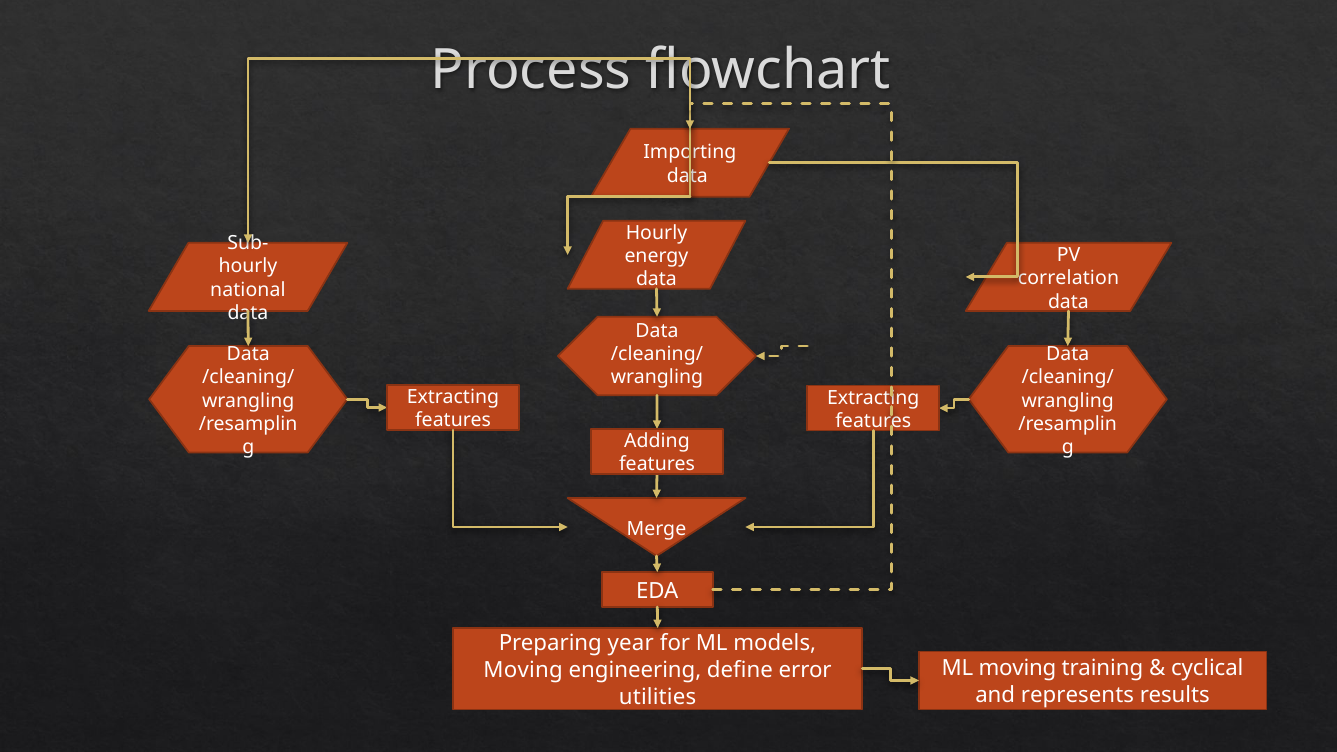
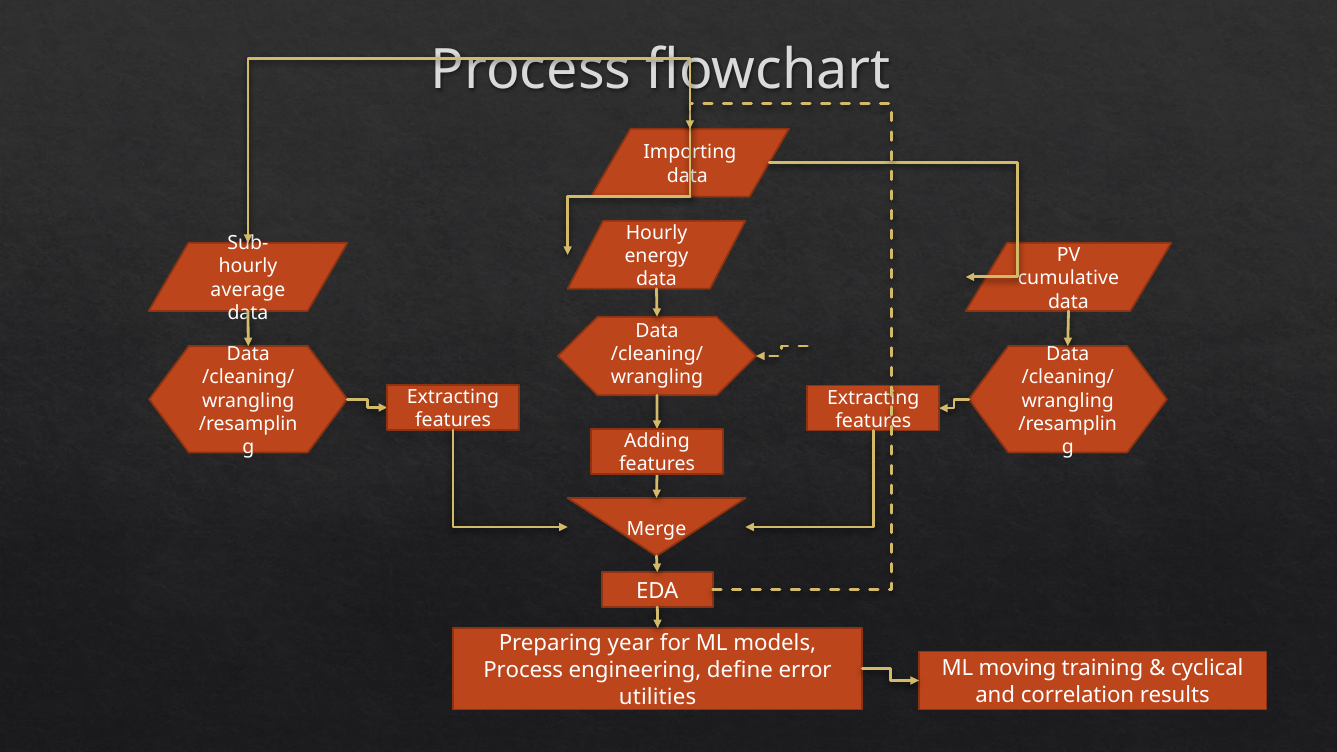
correlation: correlation -> cumulative (1068, 278)
national: national -> average (248, 290)
Moving: Moving -> Process (523, 670)
represents: represents -> correlation (1077, 695)
